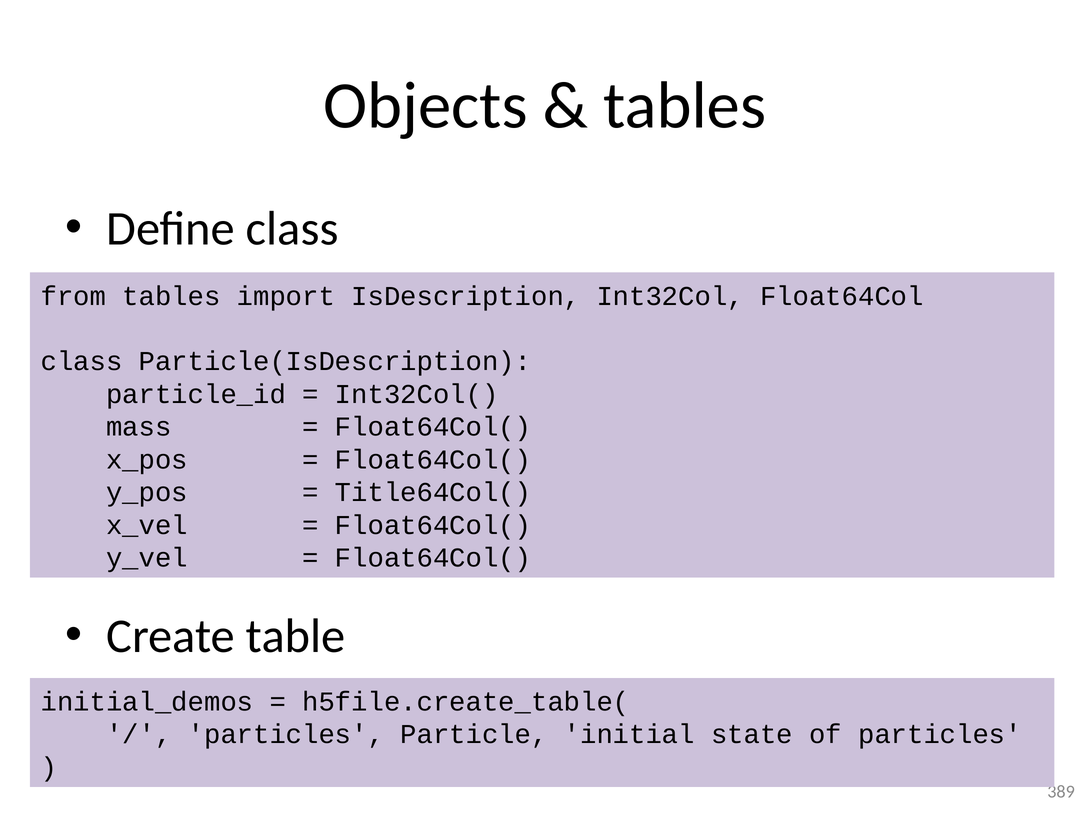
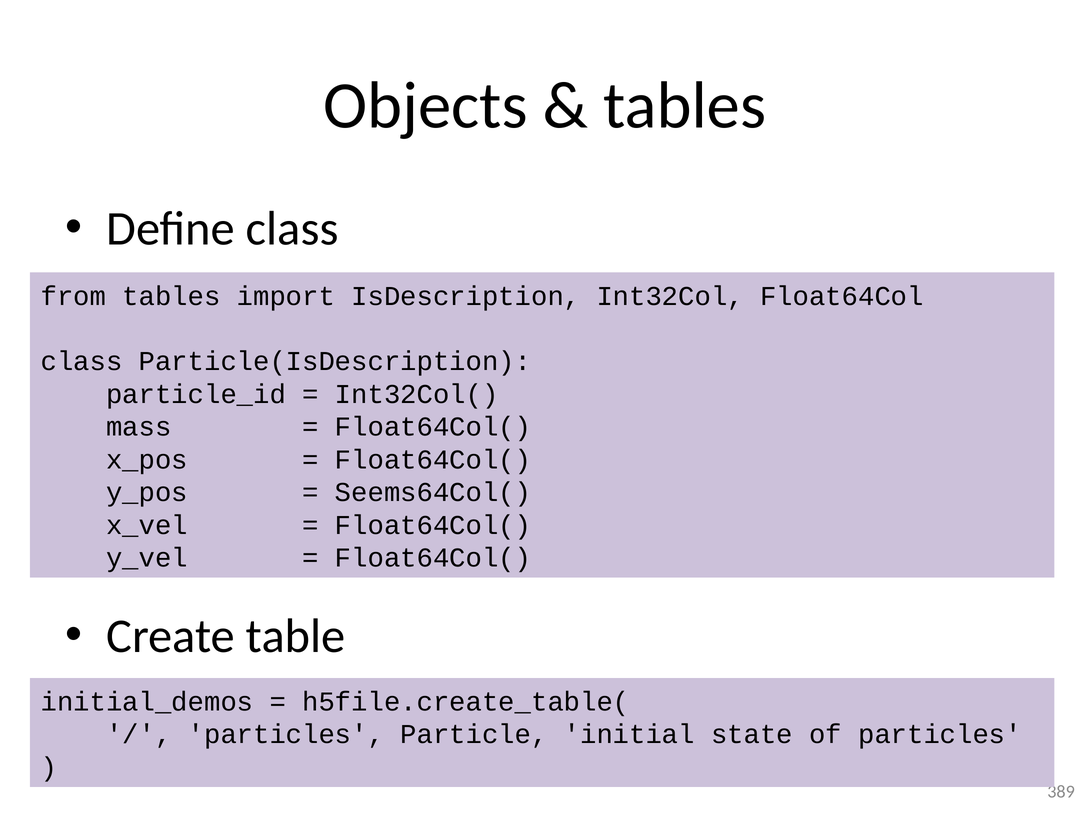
Title64Col(: Title64Col( -> Seems64Col( (433, 492)
